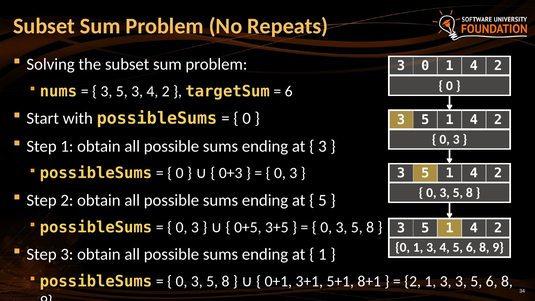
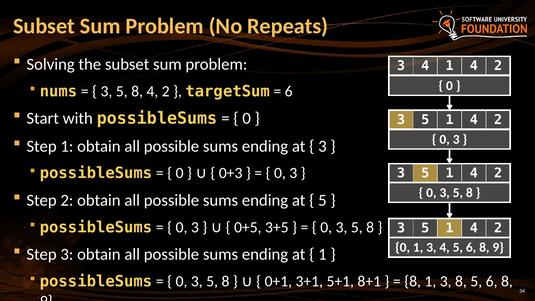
0: 0 -> 4 (425, 66)
3: 3 -> 8 (137, 91)
2: 2 -> 8 (413, 281)
3 3: 3 -> 8 (461, 281)
